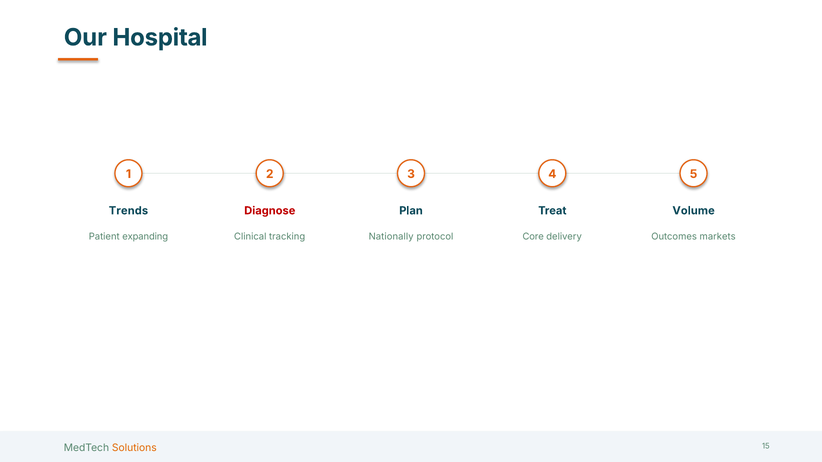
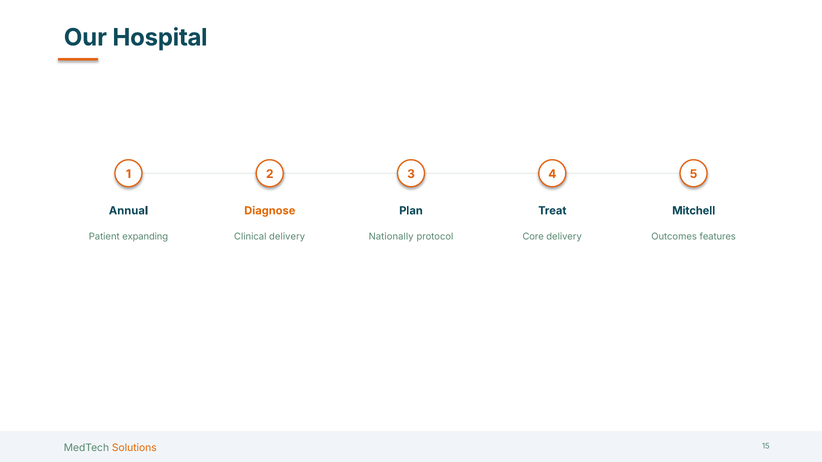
Trends: Trends -> Annual (128, 211)
Diagnose colour: red -> orange (270, 211)
Volume: Volume -> Mitchell (694, 211)
Clinical tracking: tracking -> delivery (287, 237)
markets: markets -> features (718, 237)
